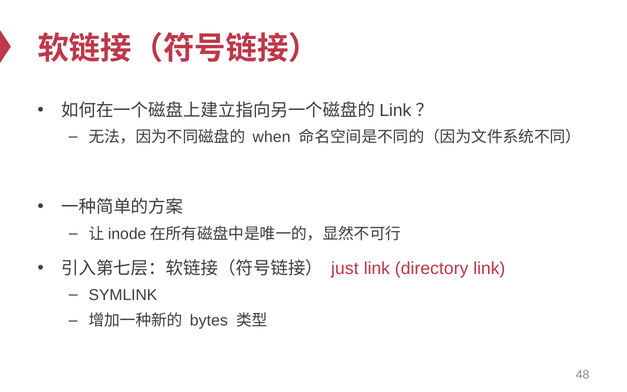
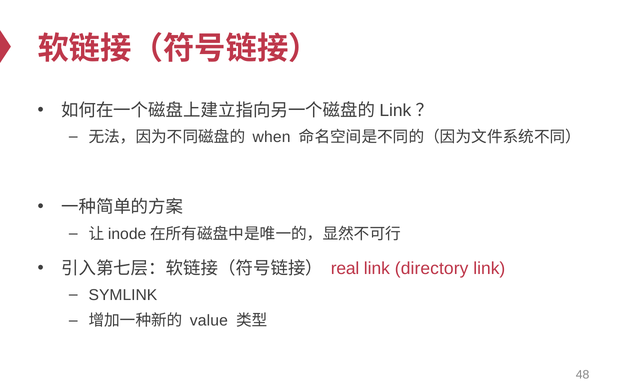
just: just -> real (345, 268)
bytes: bytes -> value (209, 321)
